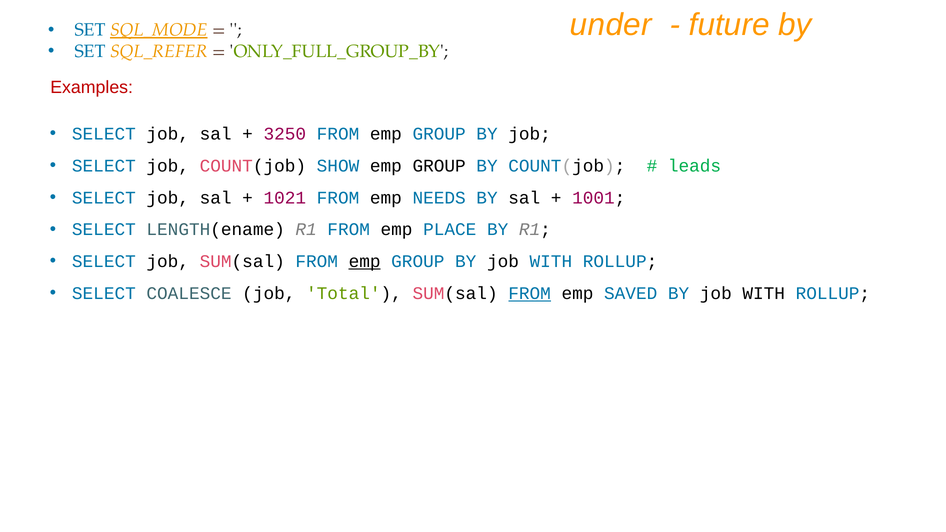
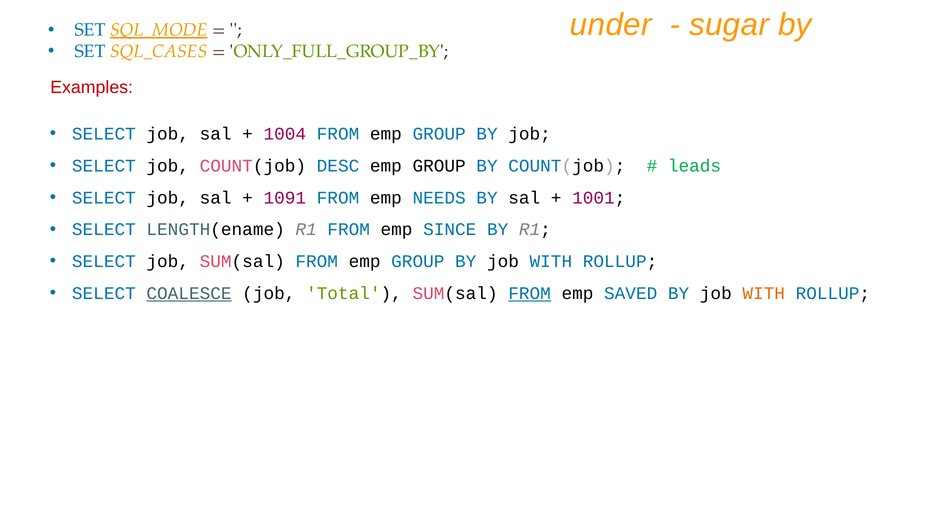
future: future -> sugar (729, 25)
SQL_REFER: SQL_REFER -> SQL_CASES (159, 51)
3250: 3250 -> 1004 (285, 134)
SHOW: SHOW -> DESC (338, 166)
1021: 1021 -> 1091 (285, 198)
PLACE: PLACE -> SINCE (450, 230)
emp underline: present -> none (365, 262)
COALESCE underline: none -> present (189, 294)
WITH colour: black -> orange (764, 294)
